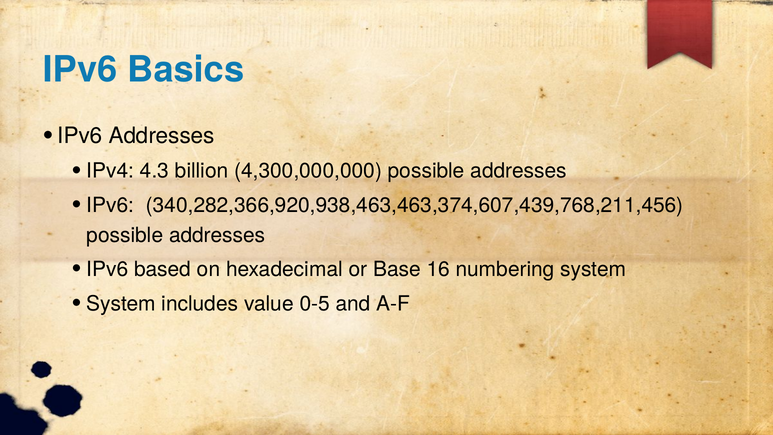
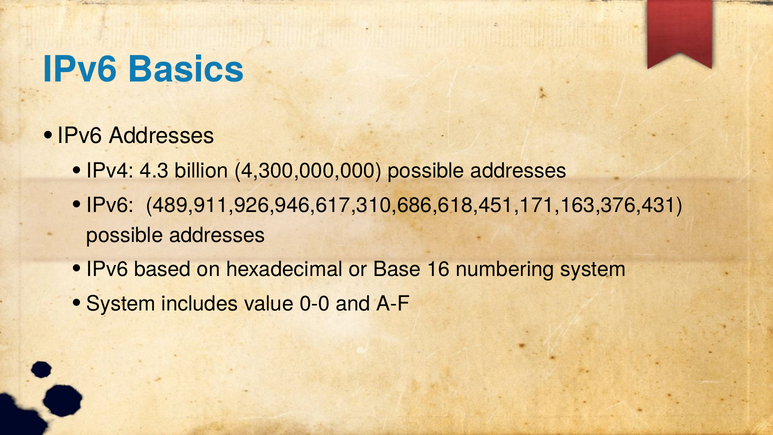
340,282,366,920,938,463,463,374,607,439,768,211,456: 340,282,366,920,938,463,463,374,607,439,768,211,456 -> 489,911,926,946,617,310,686,618,451,171,163,376,431 (415, 205)
0-5: 0-5 -> 0-0 (315, 303)
